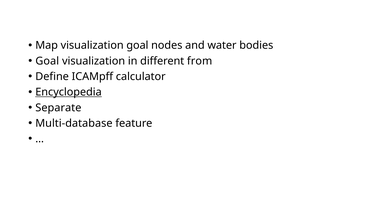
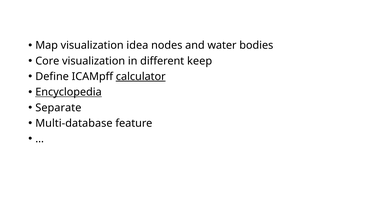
visualization goal: goal -> idea (137, 45)
Goal: Goal -> Core (47, 61)
from: from -> keep (200, 61)
calculator underline: none -> present (141, 77)
